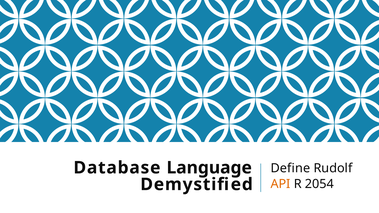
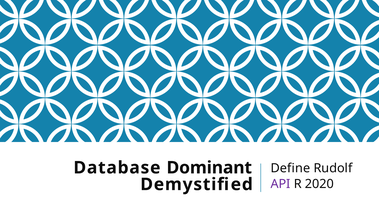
Language: Language -> Dominant (209, 168)
API colour: orange -> purple (281, 184)
2054: 2054 -> 2020 (319, 184)
